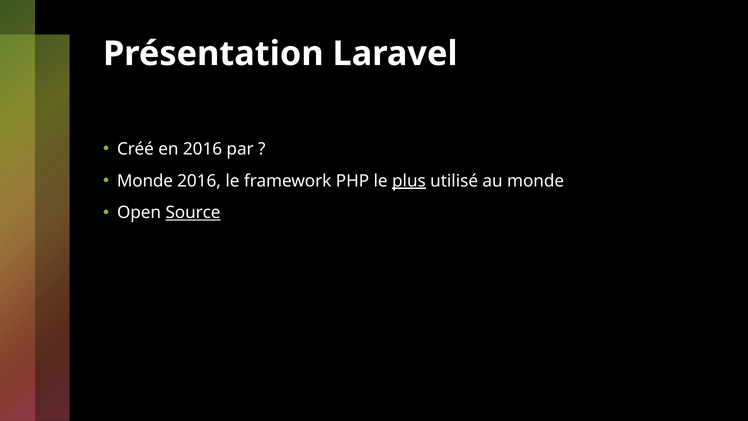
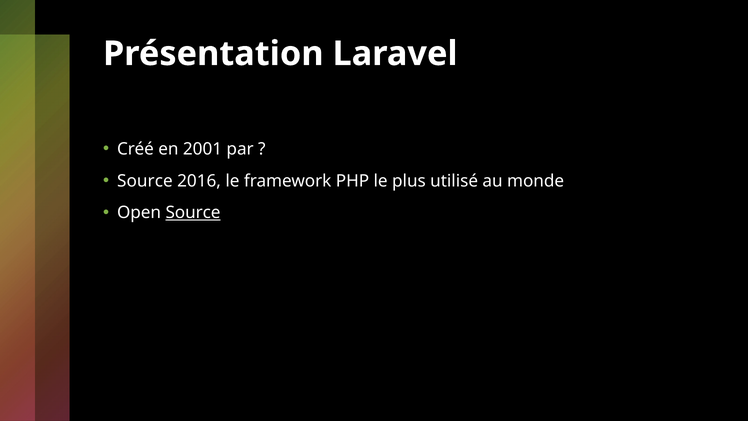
en 2016: 2016 -> 2001 (203, 149)
Monde: Monde -> Source (145, 181)
plus underline: present -> none (409, 181)
